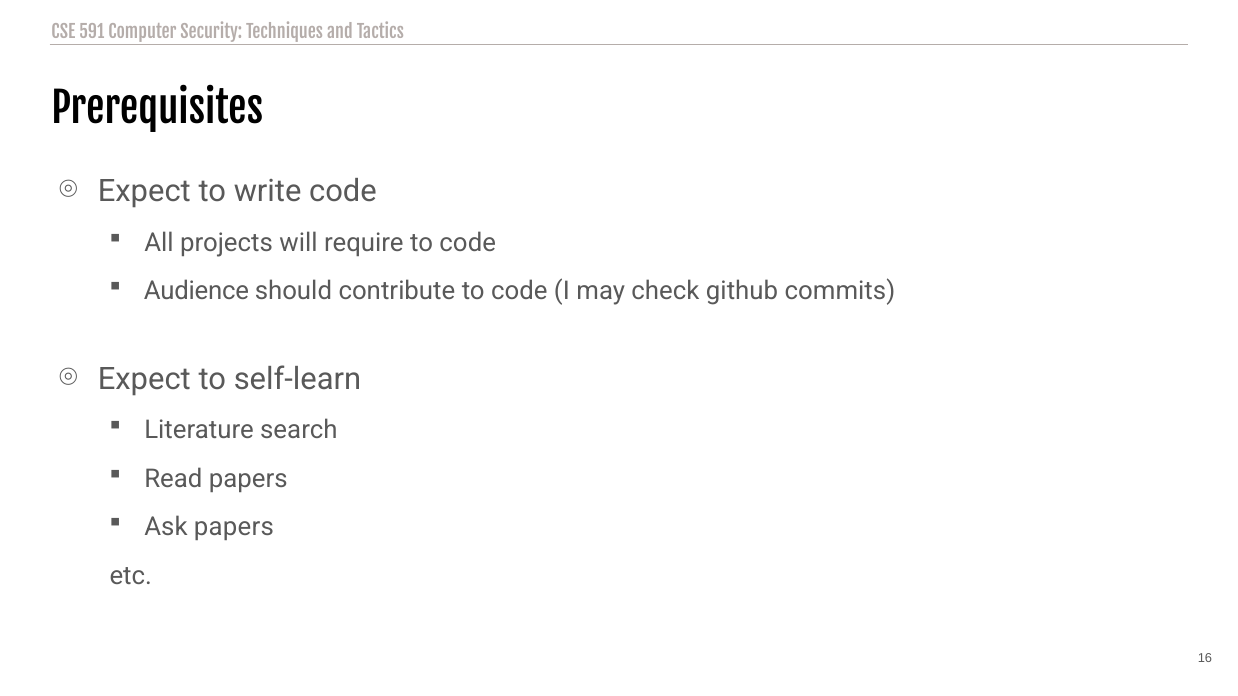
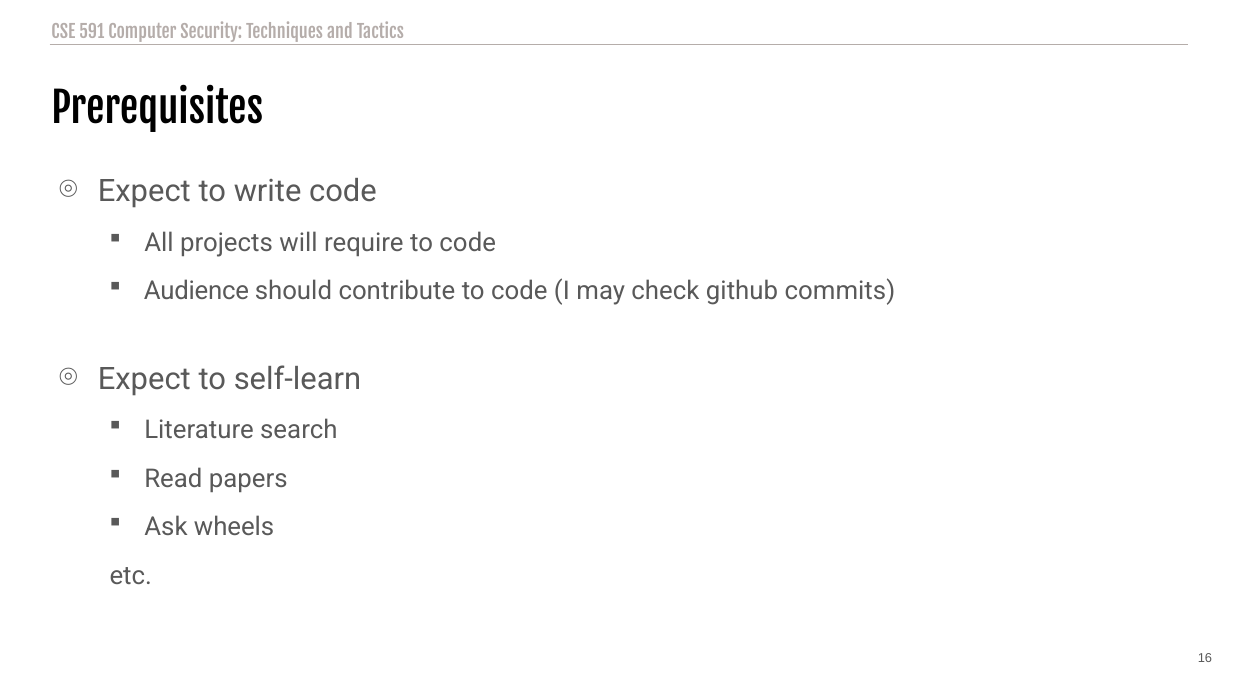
Ask papers: papers -> wheels (234, 527)
